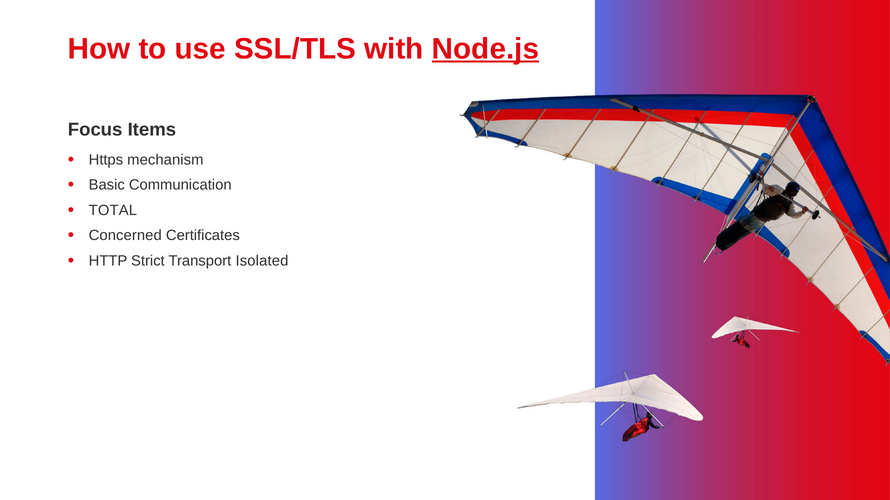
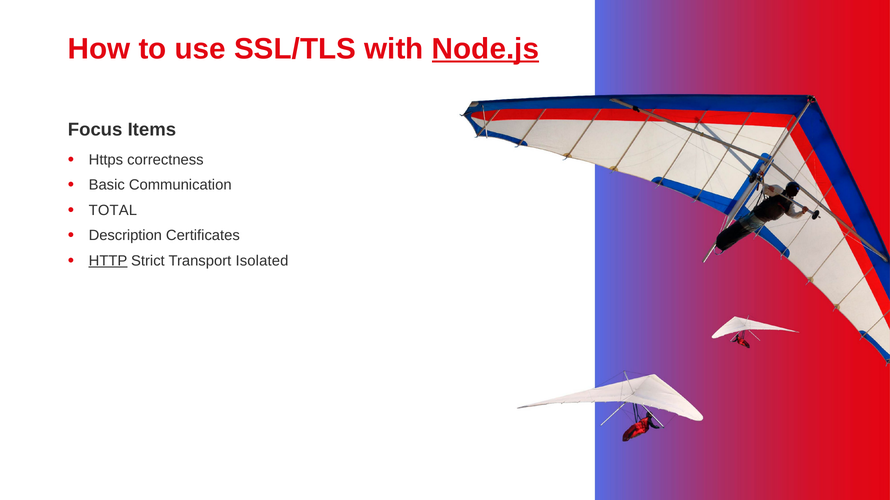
mechanism: mechanism -> correctness (165, 160)
Concerned: Concerned -> Description (125, 236)
HTTP underline: none -> present (108, 261)
